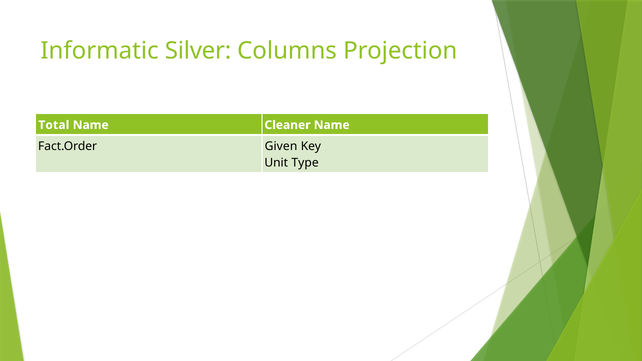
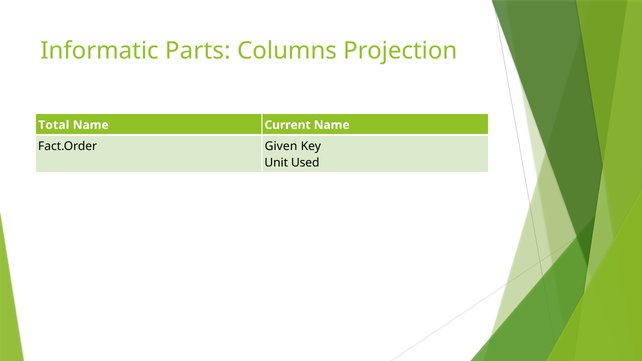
Silver: Silver -> Parts (198, 51)
Cleaner: Cleaner -> Current (288, 125)
Type: Type -> Used (305, 163)
